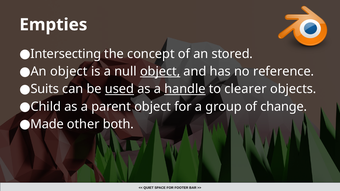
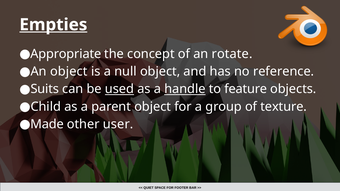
Empties underline: none -> present (53, 25)
Intersecting: Intersecting -> Appropriate (66, 54)
stored: stored -> rotate (232, 54)
object underline: present -> none (160, 72)
clearer: clearer -> feature (246, 89)
change: change -> texture (284, 107)
both: both -> user (118, 124)
